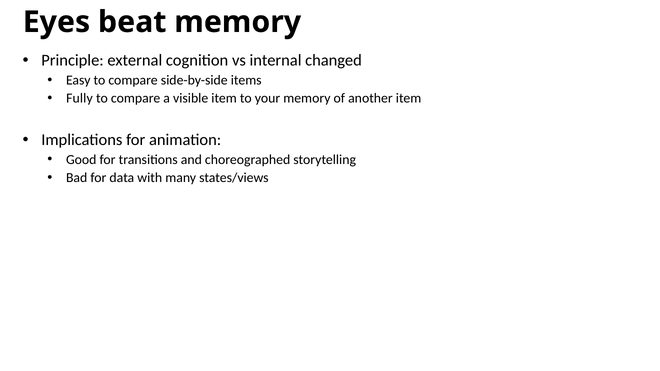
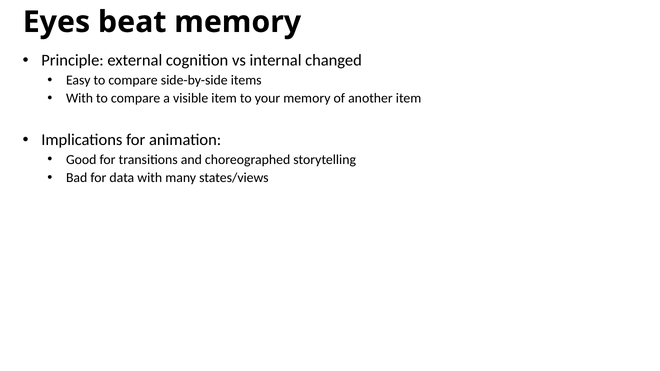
Fully: Fully -> With (80, 98)
